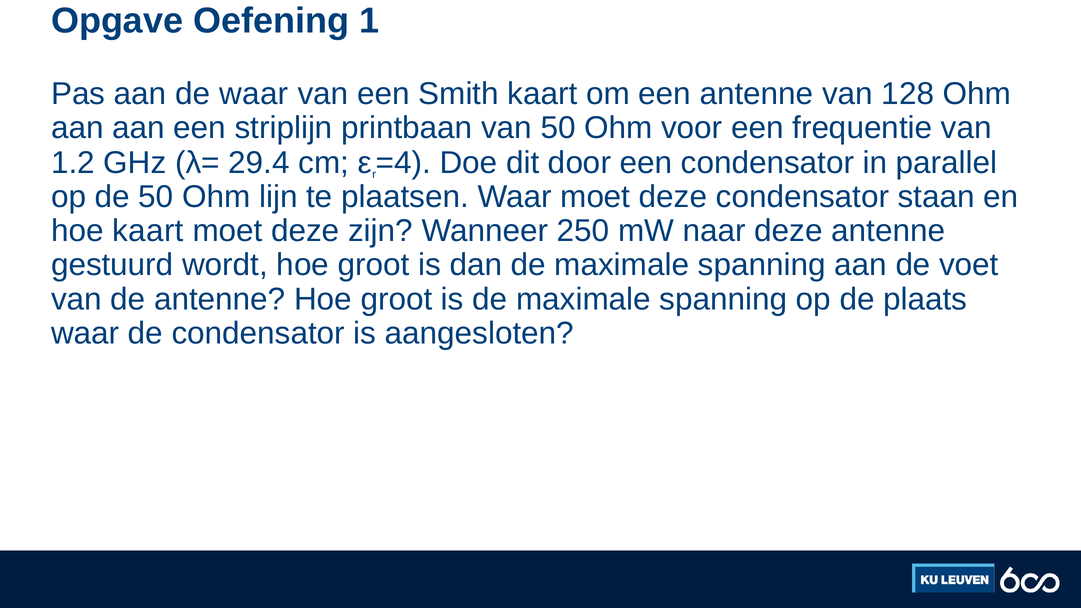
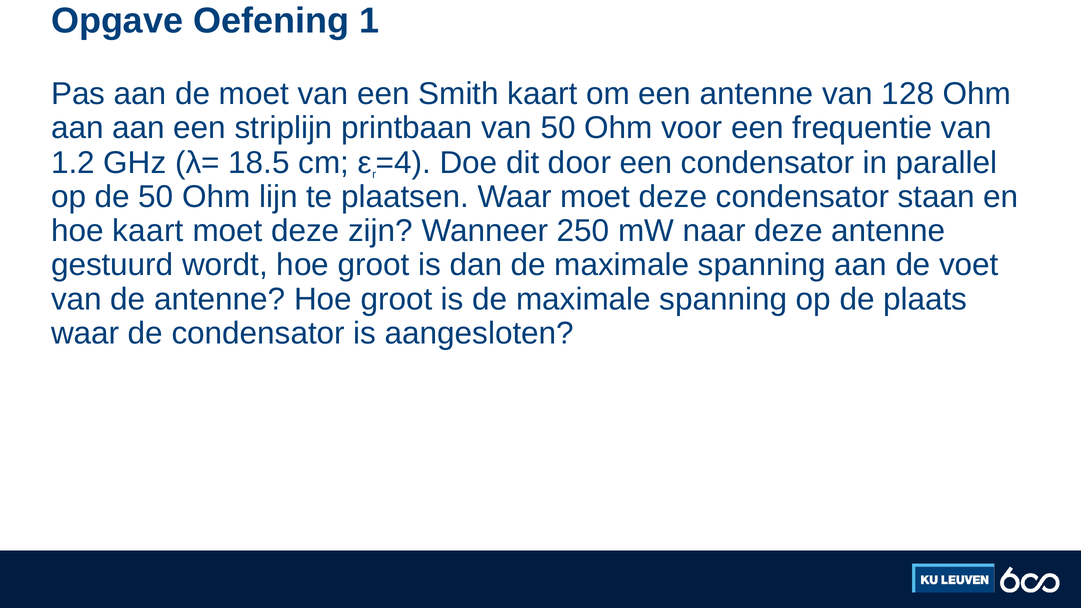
de waar: waar -> moet (254, 94)
29.4: 29.4 -> 18.5 (259, 163)
